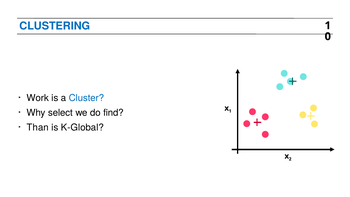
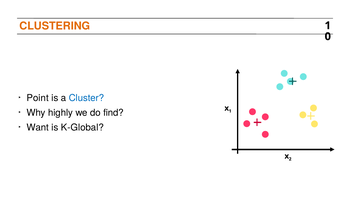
CLUSTERING colour: blue -> orange (55, 26)
Work: Work -> Point (38, 98)
select: select -> highly (60, 112)
Than: Than -> Want (38, 127)
